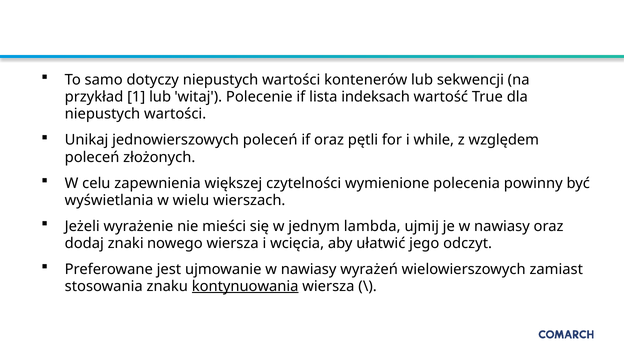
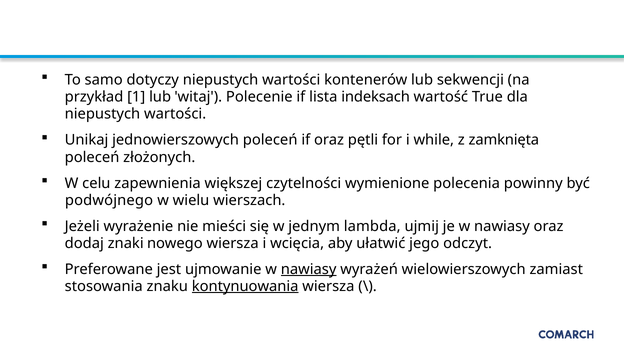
względem: względem -> zamknięta (504, 140)
wyświetlania: wyświetlania -> podwójnego (109, 200)
nawiasy underline: none -> present (309, 269)
